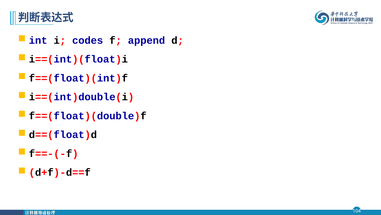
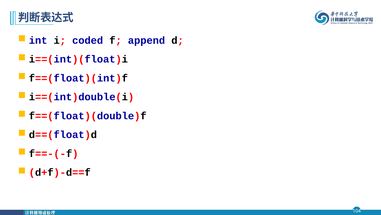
codes: codes -> coded (88, 40)
